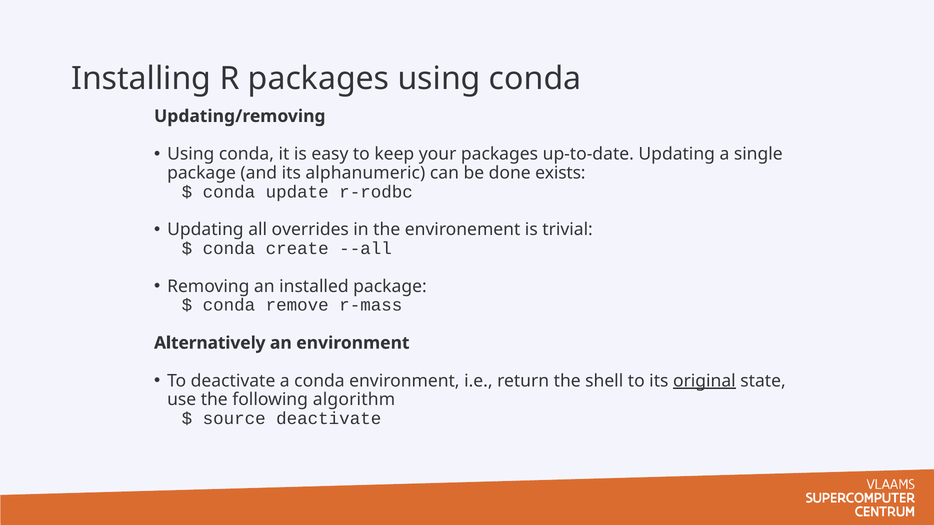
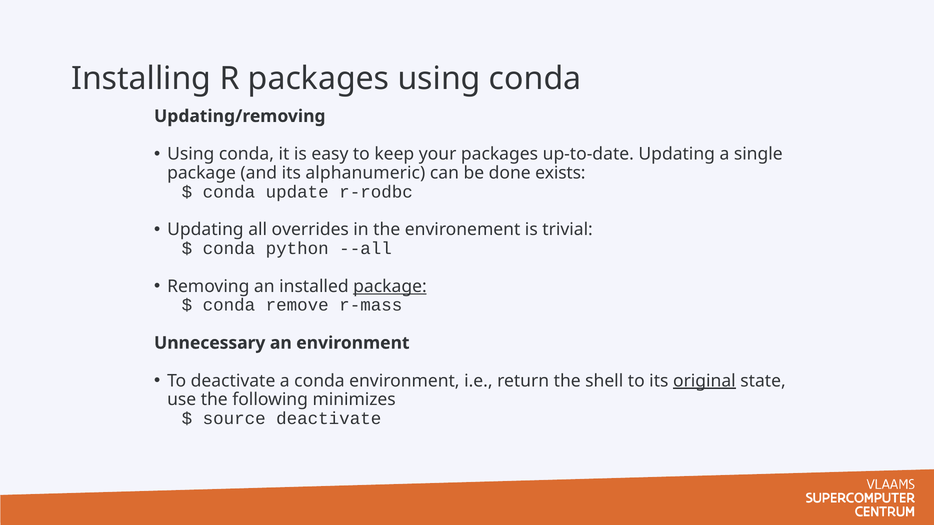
create: create -> python (297, 249)
package underline: none -> present (390, 286)
Alternatively: Alternatively -> Unnecessary (210, 343)
algorithm: algorithm -> minimizes (354, 400)
